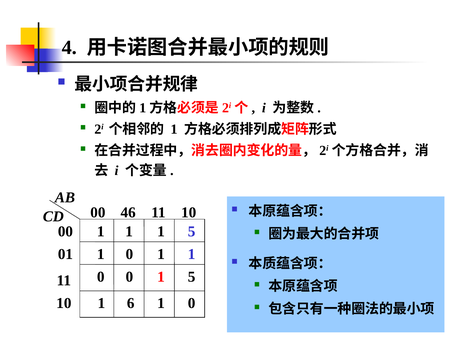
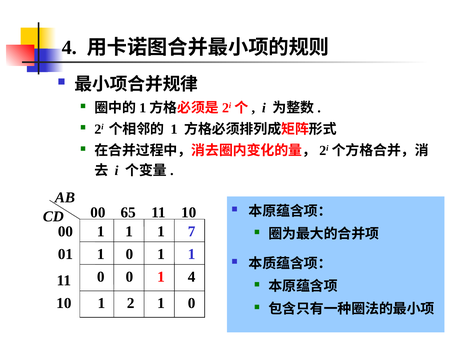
46: 46 -> 65 (128, 213)
1 5: 5 -> 7 (192, 232)
0 5: 5 -> 4 (192, 277)
6: 6 -> 2 (131, 304)
